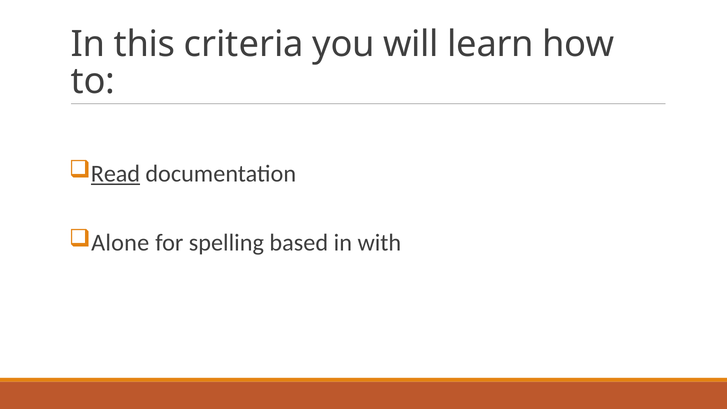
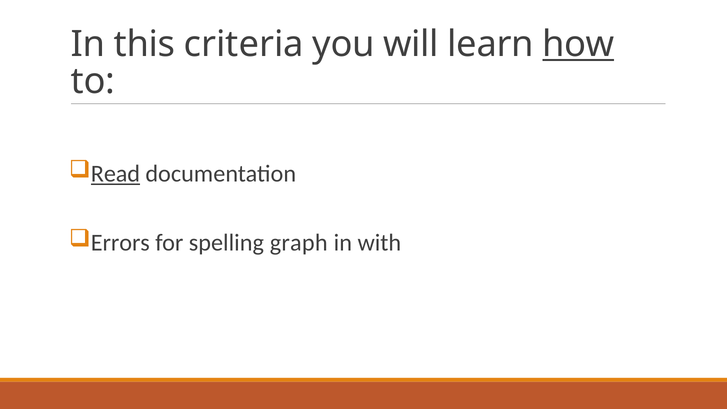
how underline: none -> present (578, 44)
Alone: Alone -> Errors (120, 243)
based: based -> graph (299, 243)
